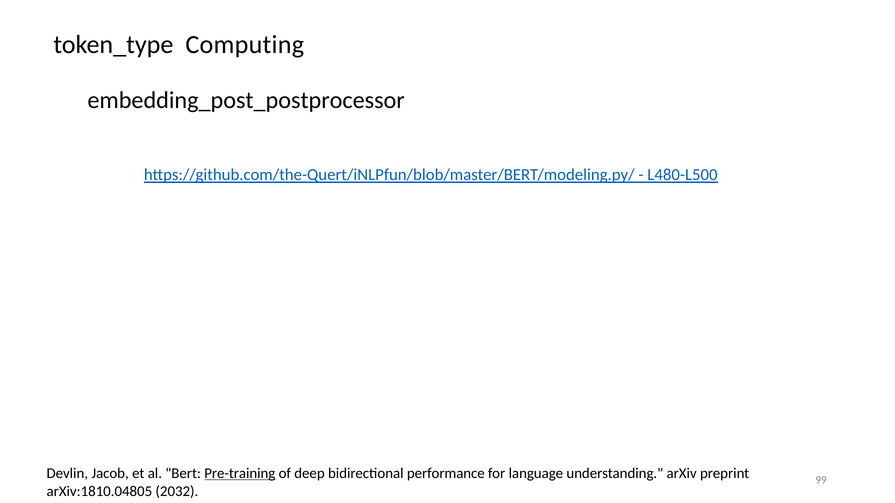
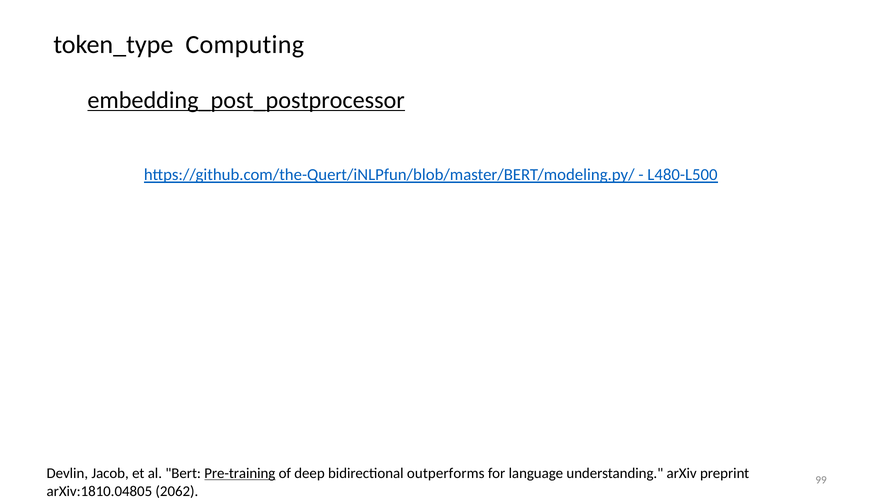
embedding_post_postprocessor underline: none -> present (246, 100)
performance: performance -> outperforms (446, 474)
2032: 2032 -> 2062 (177, 492)
